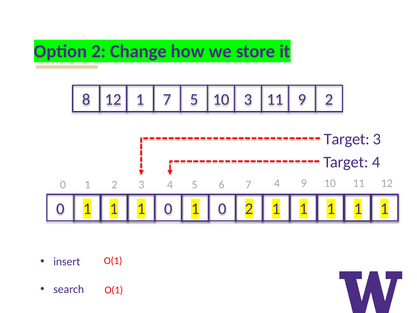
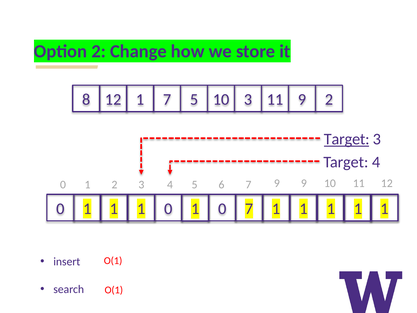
Target underline: none -> present (347, 139)
7 4: 4 -> 9 (277, 183)
2: 2 -> 7 (249, 209)
